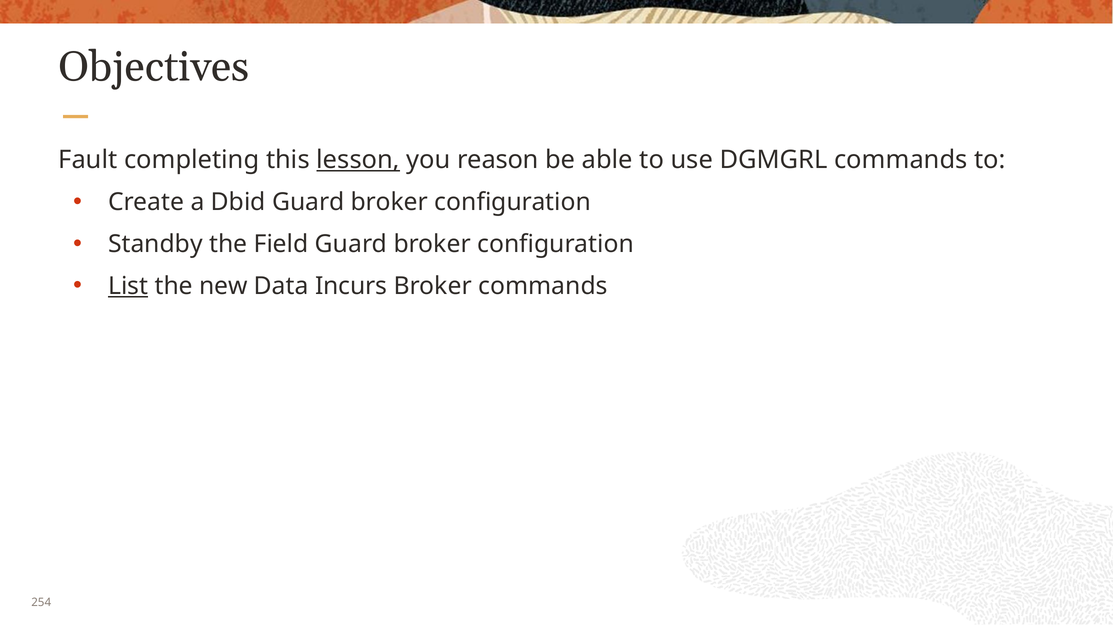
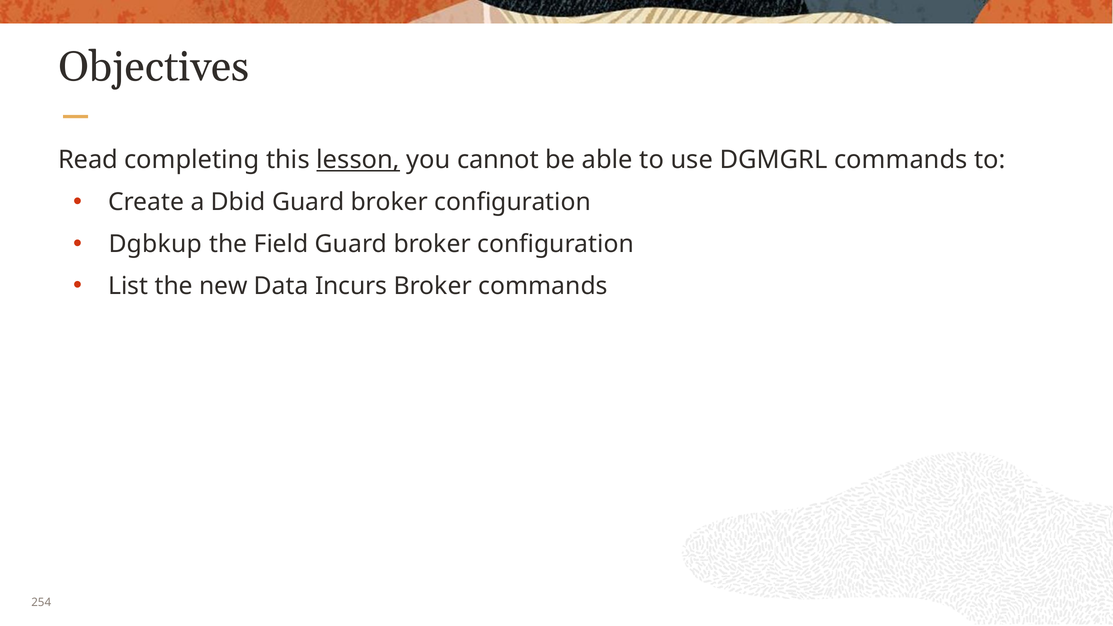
Fault: Fault -> Read (88, 160)
reason: reason -> cannot (498, 160)
Standby: Standby -> Dgbkup (155, 244)
List underline: present -> none (128, 286)
